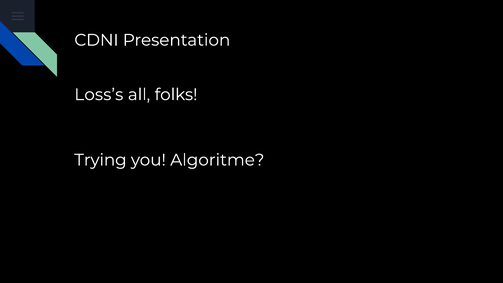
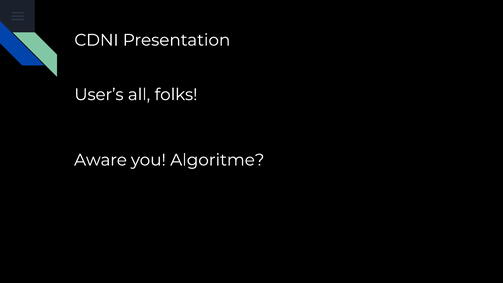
Loss’s: Loss’s -> User’s (99, 95)
Trying: Trying -> Aware (101, 160)
